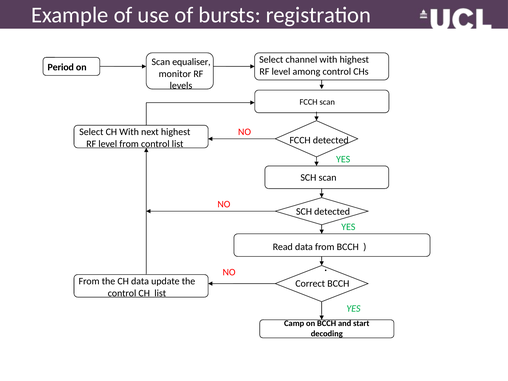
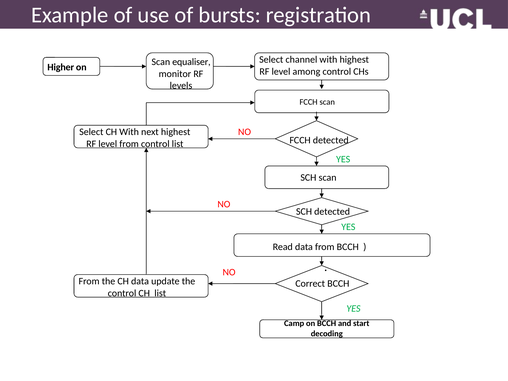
Period: Period -> Higher (61, 67)
